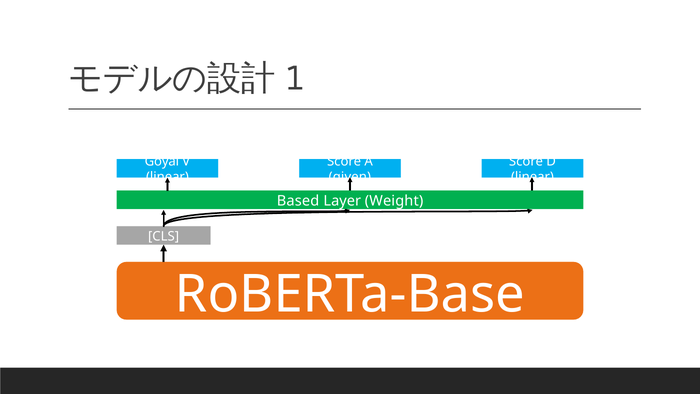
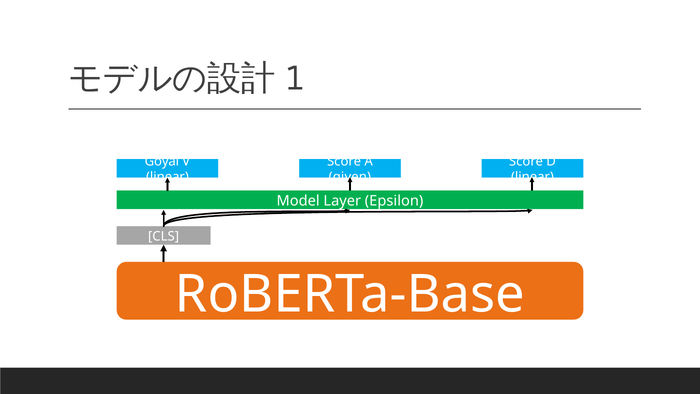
Based: Based -> Model (298, 201)
Weight: Weight -> Epsilon (394, 201)
